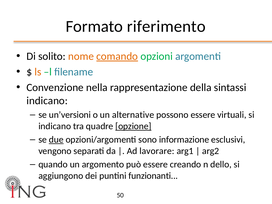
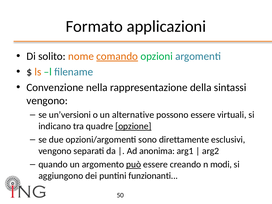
riferimento: riferimento -> applicazioni (166, 26)
indicano: indicano -> vengono (47, 101)
due underline: present -> none (56, 140)
informazione: informazione -> direttamente (184, 140)
lavorare: lavorare -> anonima (157, 151)
può underline: none -> present (134, 164)
dello: dello -> modi (221, 164)
